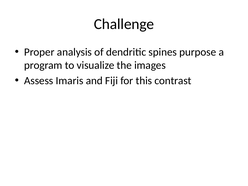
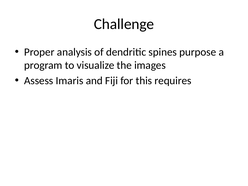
contrast: contrast -> requires (173, 81)
